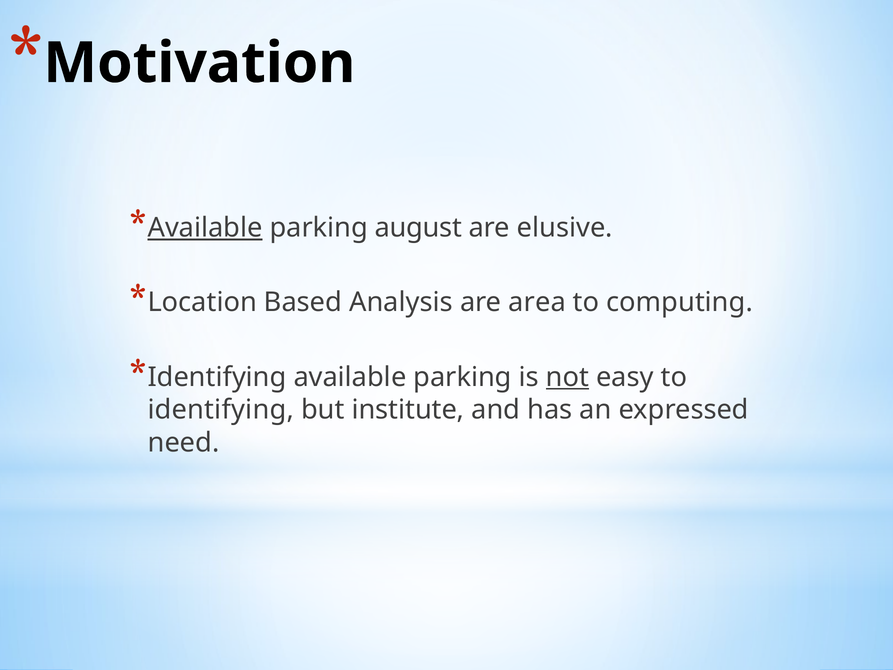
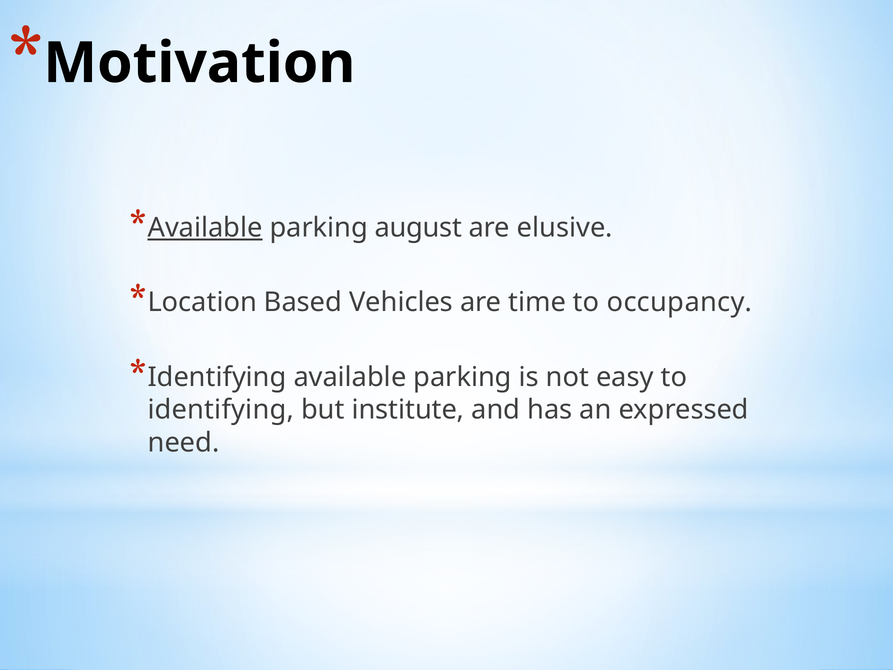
Analysis: Analysis -> Vehicles (401, 302)
area: area -> time (537, 302)
computing: computing -> occupancy (679, 302)
not underline: present -> none (568, 377)
